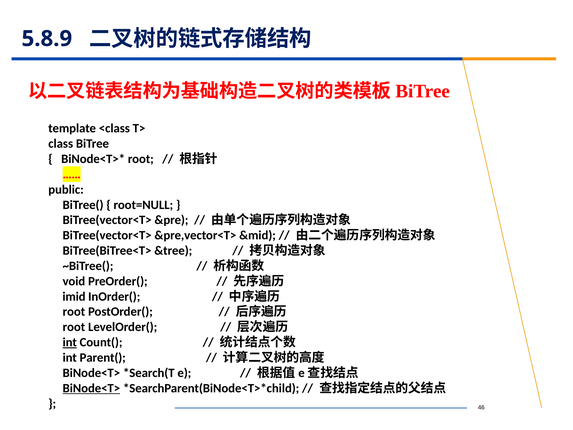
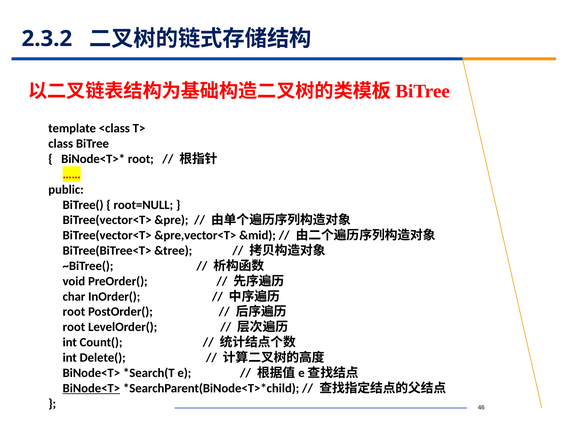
5.8.9: 5.8.9 -> 2.3.2 (47, 39)
imid: imid -> char (74, 296)
int underline: present -> none (70, 342)
Parent(: Parent( -> Delete( (103, 357)
